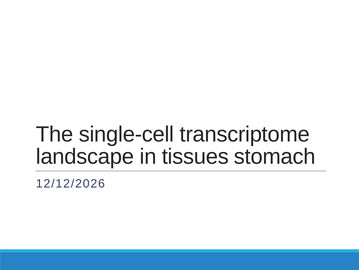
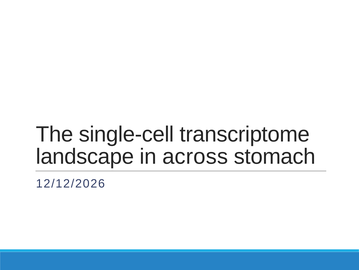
tissues: tissues -> across (195, 156)
